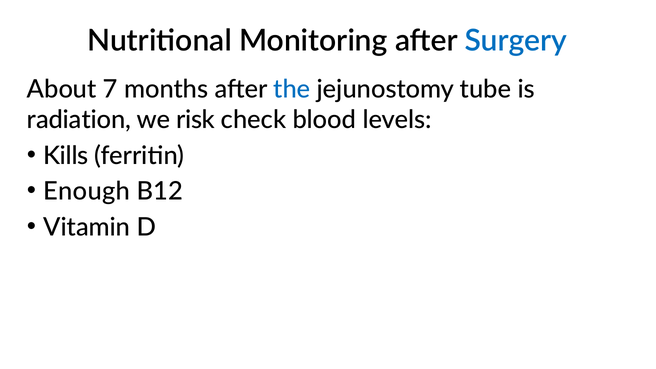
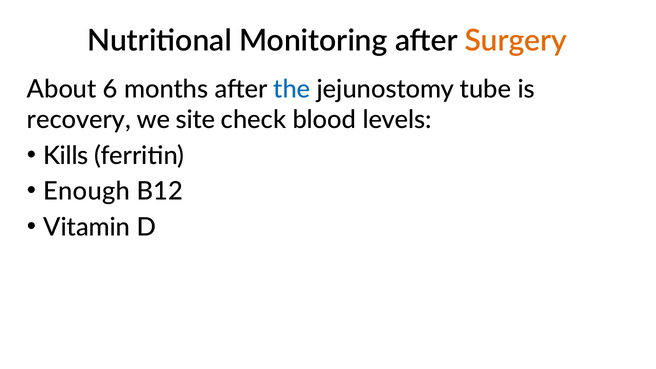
Surgery colour: blue -> orange (516, 41)
7: 7 -> 6 (110, 89)
radiation: radiation -> recovery (79, 120)
risk: risk -> site (196, 120)
